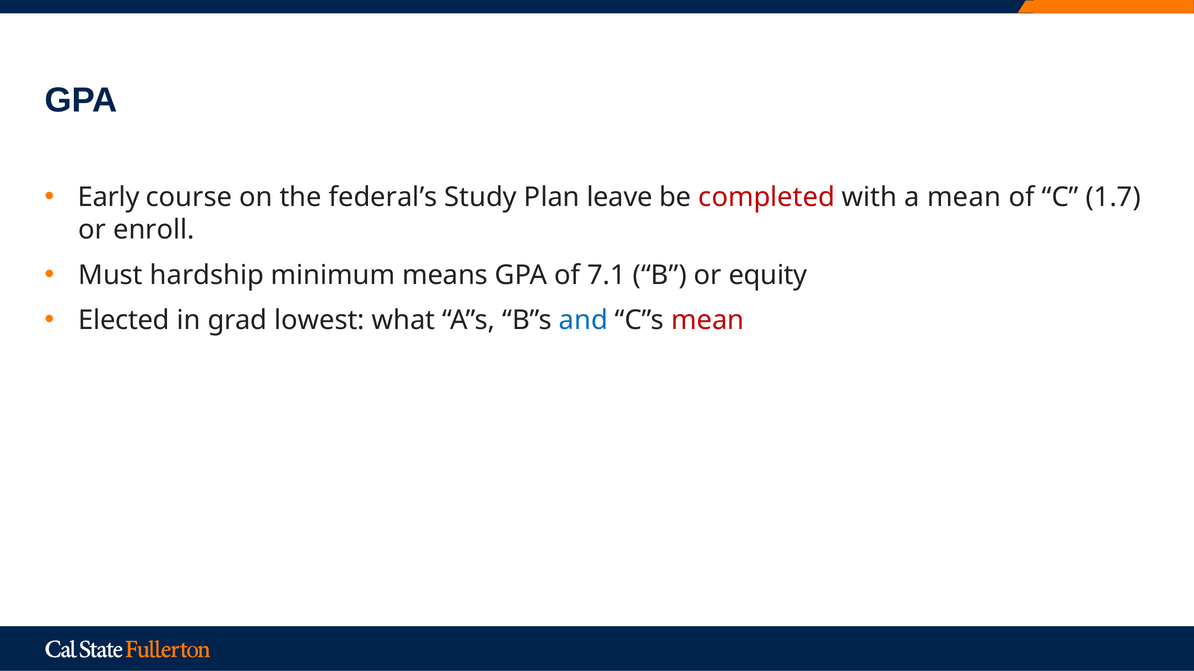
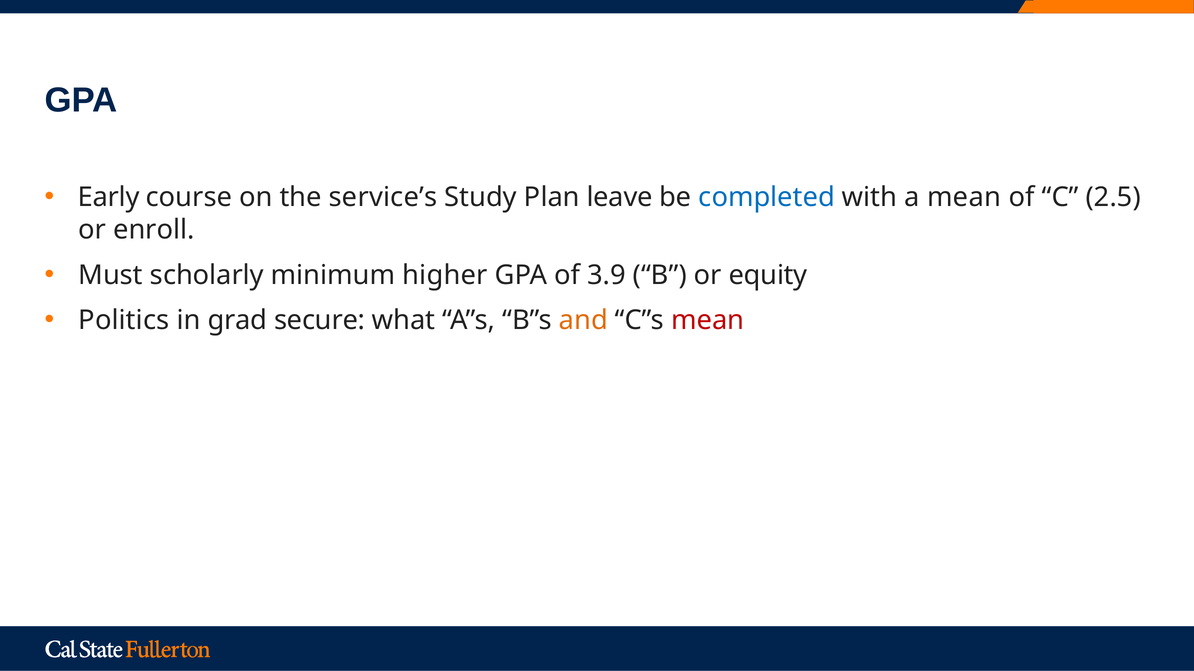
federal’s: federal’s -> service’s (383, 197)
completed colour: red -> blue (767, 197)
1.7: 1.7 -> 2.5 (1113, 197)
hardship: hardship -> scholarly (207, 275)
means: means -> higher (445, 275)
7.1: 7.1 -> 3.9 (607, 275)
Elected: Elected -> Politics (124, 321)
lowest: lowest -> secure (320, 321)
and colour: blue -> orange (583, 321)
